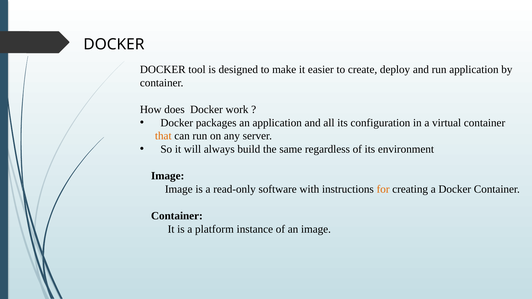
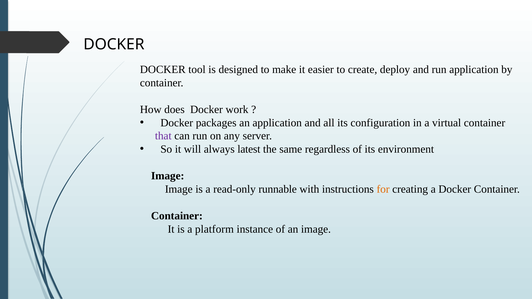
that colour: orange -> purple (163, 136)
build: build -> latest (249, 149)
software: software -> runnable (278, 189)
